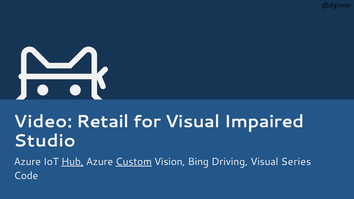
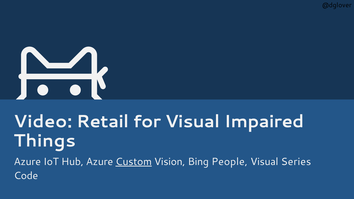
Studio: Studio -> Things (45, 141)
Hub underline: present -> none (72, 162)
Driving: Driving -> People (230, 162)
